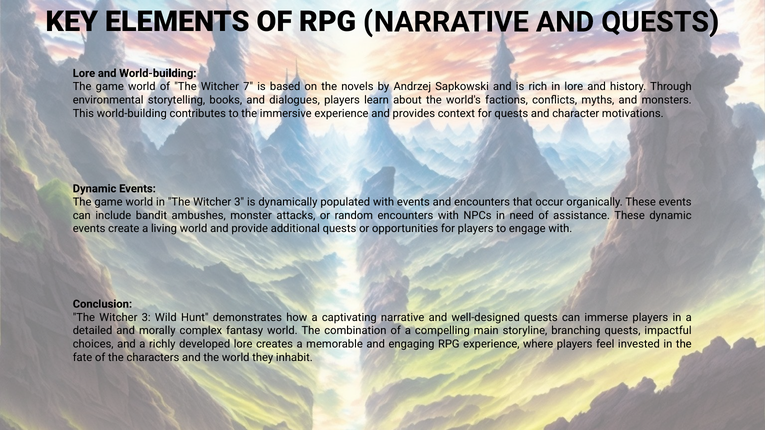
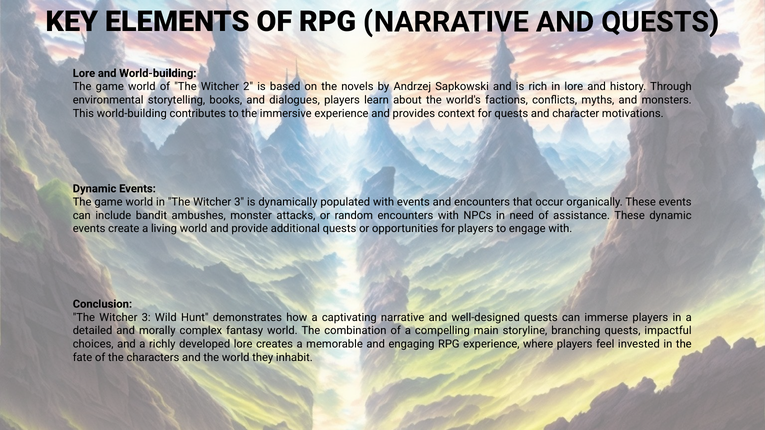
7: 7 -> 2 (248, 87)
